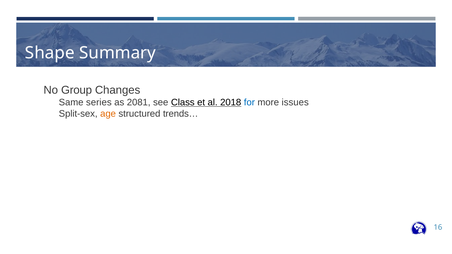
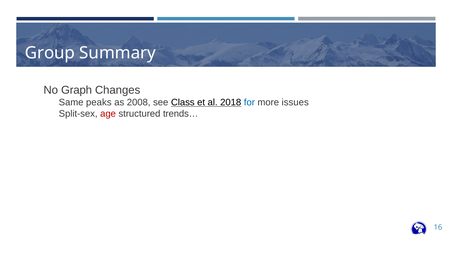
Shape: Shape -> Group (50, 53)
Group: Group -> Graph (77, 90)
series: series -> peaks (99, 102)
2081: 2081 -> 2008 (139, 102)
age colour: orange -> red (108, 114)
